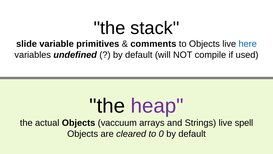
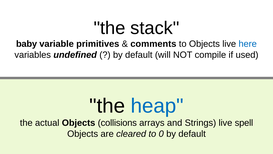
slide: slide -> baby (27, 44)
heap colour: purple -> blue (157, 106)
vaccuum: vaccuum -> collisions (117, 123)
